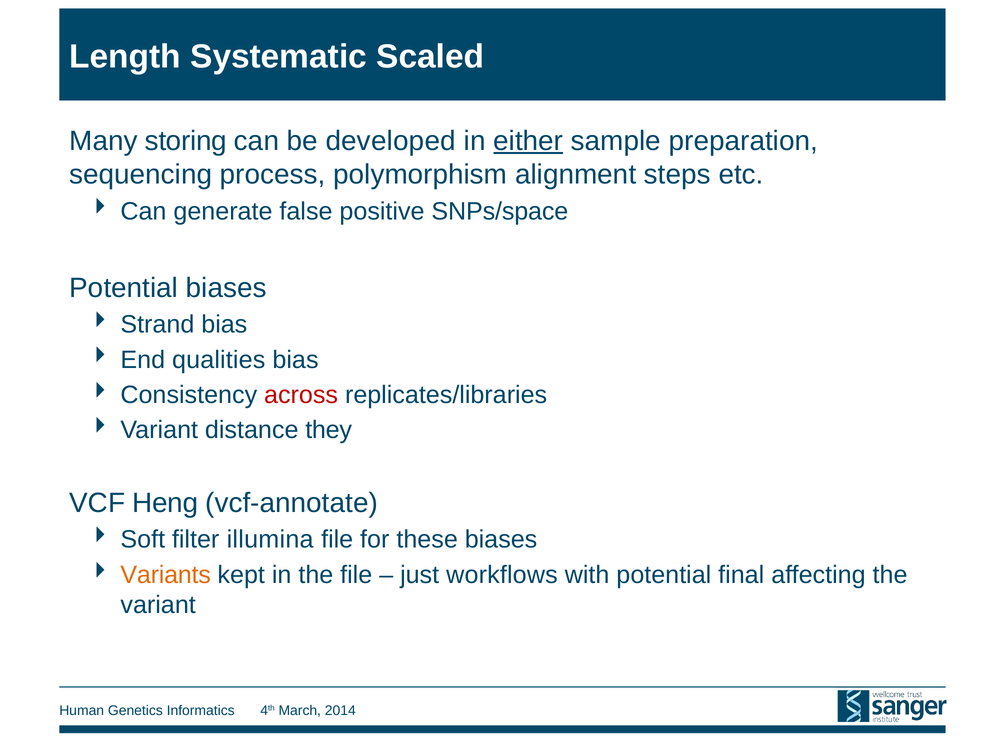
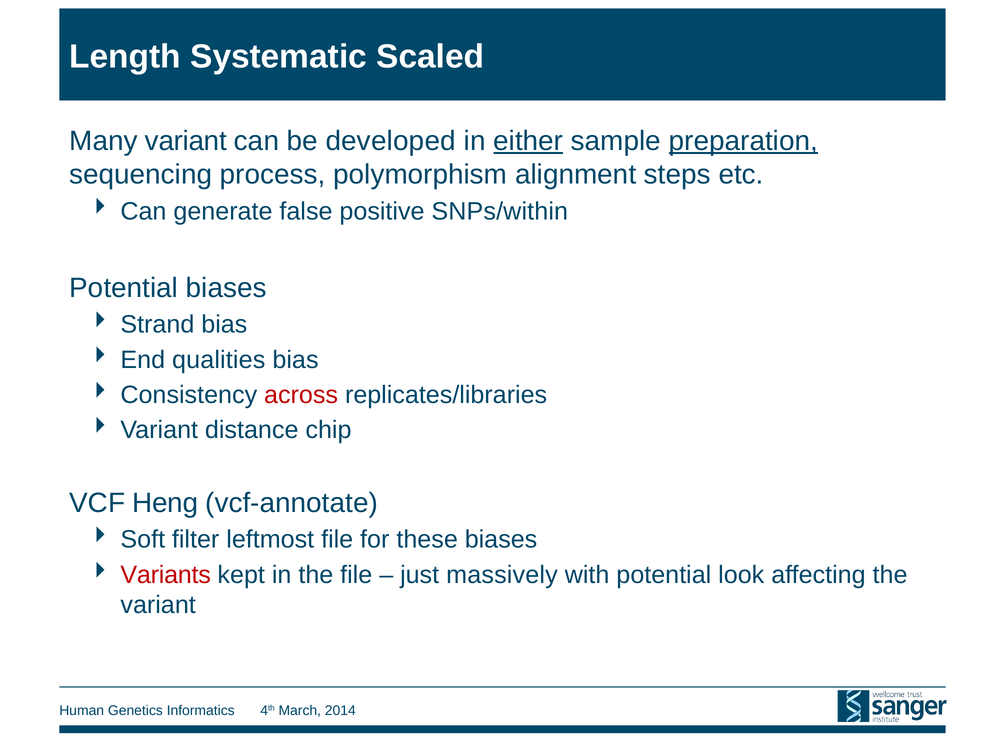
Many storing: storing -> variant (186, 141)
preparation underline: none -> present (743, 141)
SNPs/space: SNPs/space -> SNPs/within (500, 211)
they: they -> chip (328, 430)
illumina: illumina -> leftmost (270, 539)
Variants colour: orange -> red (166, 575)
workflows: workflows -> massively (502, 575)
final: final -> look (741, 575)
